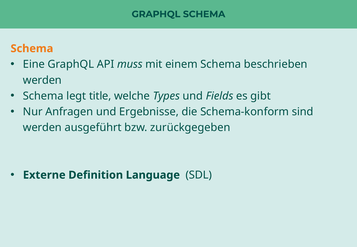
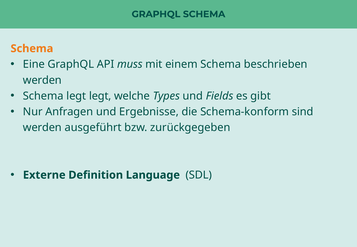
legt title: title -> legt (100, 96)
